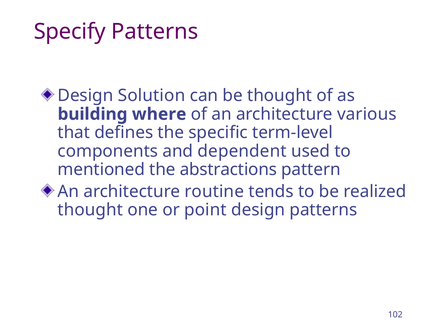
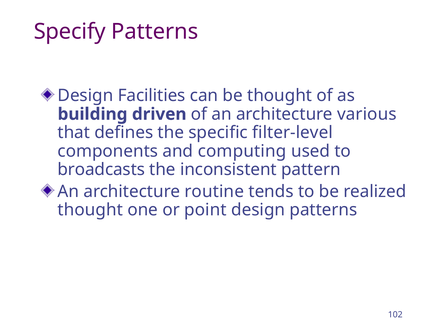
Solution: Solution -> Facilities (152, 96)
where: where -> driven (159, 114)
term-level: term-level -> filter-level (293, 133)
dependent: dependent -> computing (242, 151)
mentioned: mentioned -> broadcasts (101, 170)
abstractions: abstractions -> inconsistent (228, 170)
